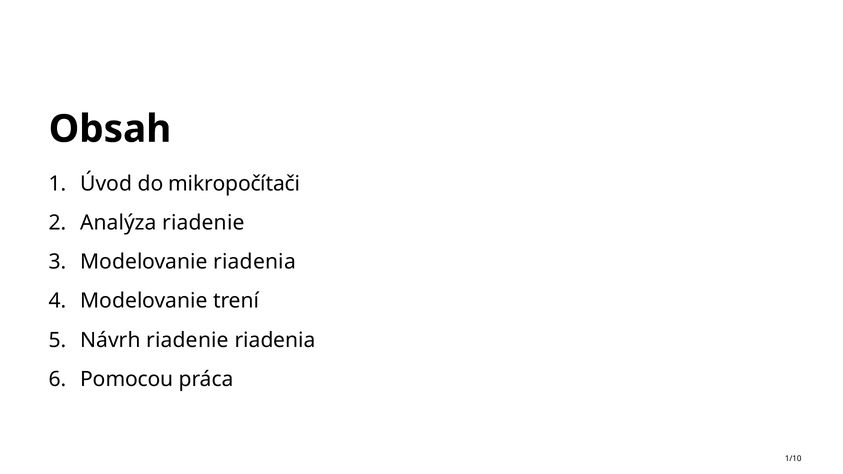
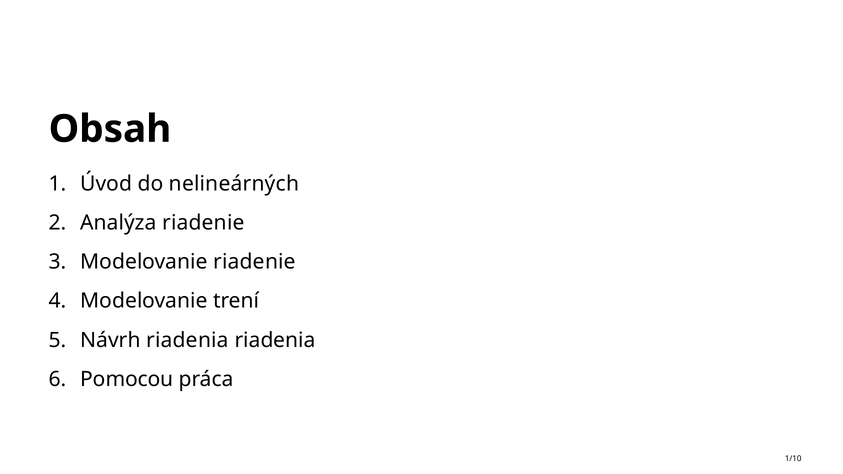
mikropočítači: mikropočítači -> nelineárných (234, 184)
Modelovanie riadenia: riadenia -> riadenie (255, 262)
Návrh riadenie: riadenie -> riadenia (187, 340)
